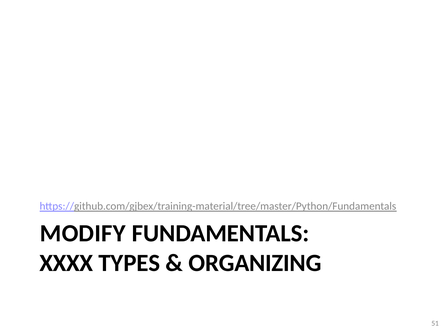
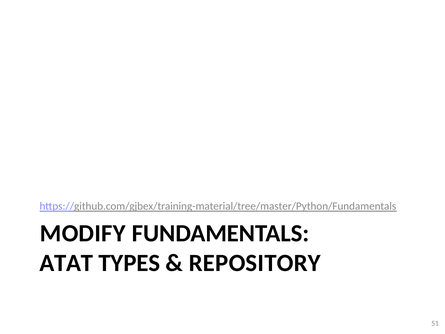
XXXX: XXXX -> ATAT (66, 263)
ORGANIZING: ORGANIZING -> REPOSITORY (255, 263)
